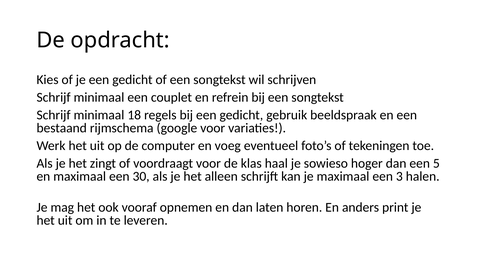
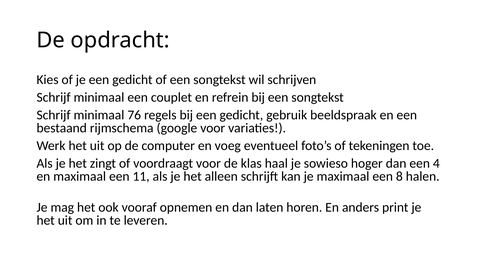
18: 18 -> 76 (134, 115)
5: 5 -> 4 (436, 163)
30: 30 -> 11 (141, 176)
3: 3 -> 8 (399, 176)
